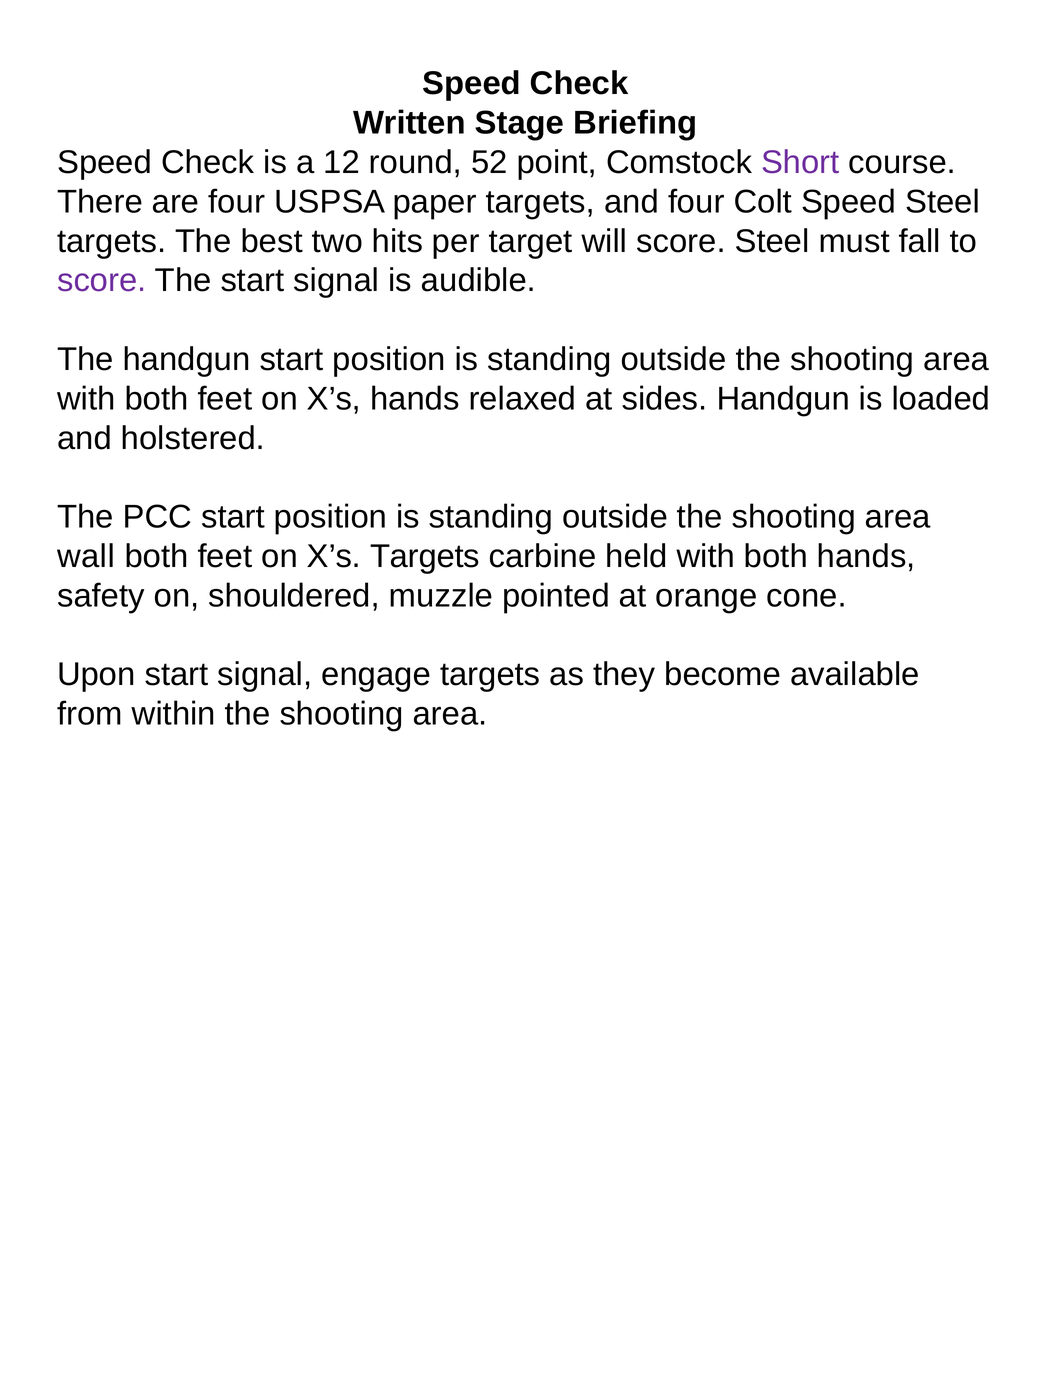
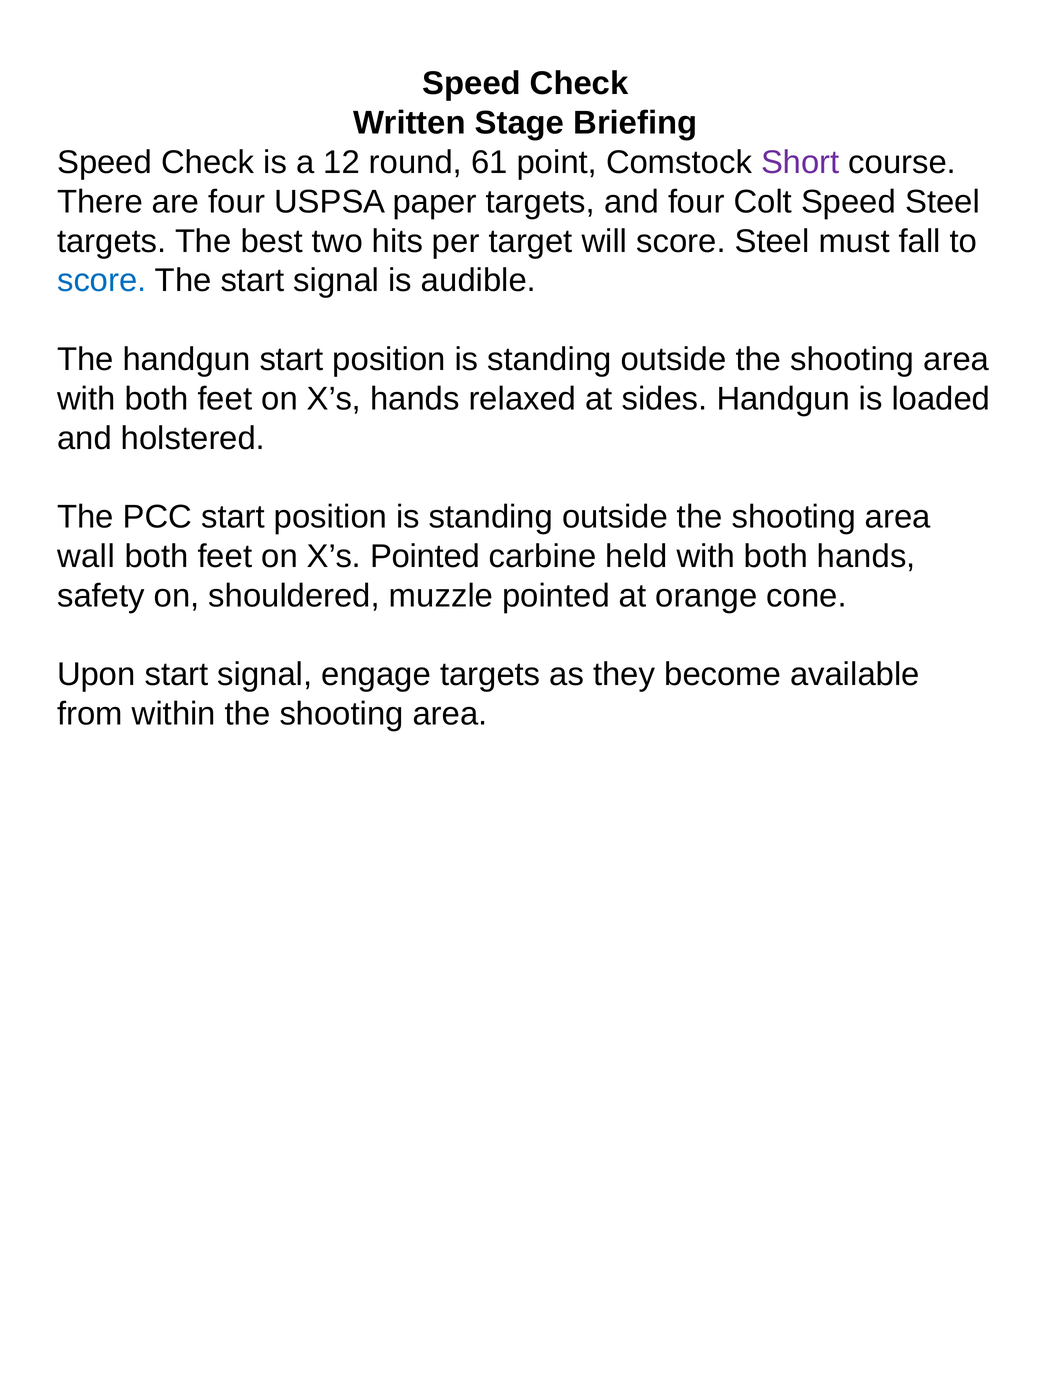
52: 52 -> 61 (489, 162)
score colour: purple -> blue (102, 281)
X’s Targets: Targets -> Pointed (425, 557)
